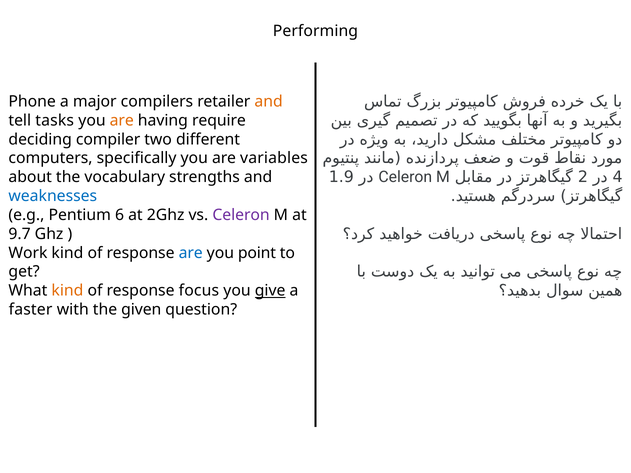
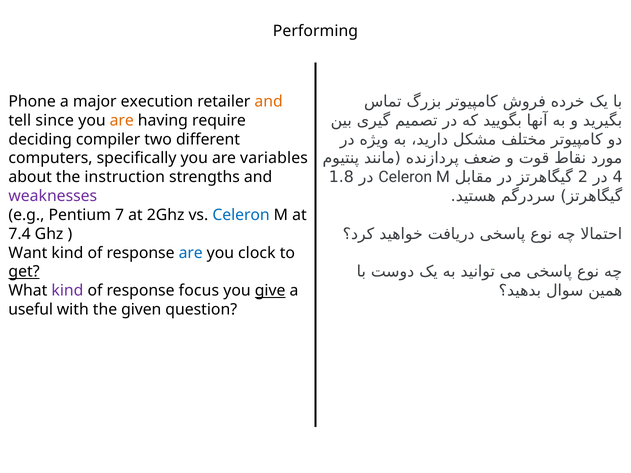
compilers: compilers -> execution (157, 102)
tasks: tasks -> since (55, 120)
1.9: 1.9 -> 1.8 (341, 177)
vocabulary: vocabulary -> instruction (125, 177)
weaknesses colour: blue -> purple (53, 196)
6: 6 -> 7 (120, 215)
Celeron colour: purple -> blue (241, 215)
9.7: 9.7 -> 7.4 (20, 234)
Work: Work -> Want (28, 253)
point: point -> clock (257, 253)
get underline: none -> present (24, 272)
kind colour: orange -> purple (67, 291)
faster: faster -> useful (31, 310)
